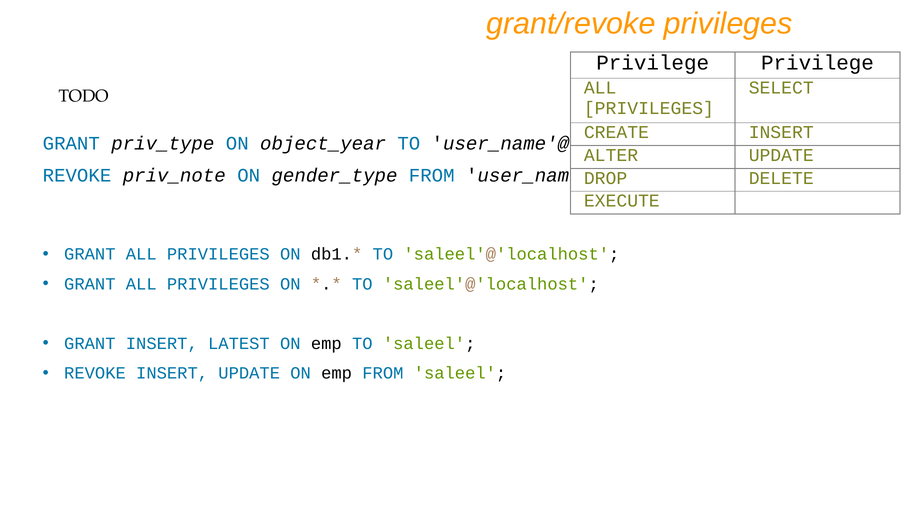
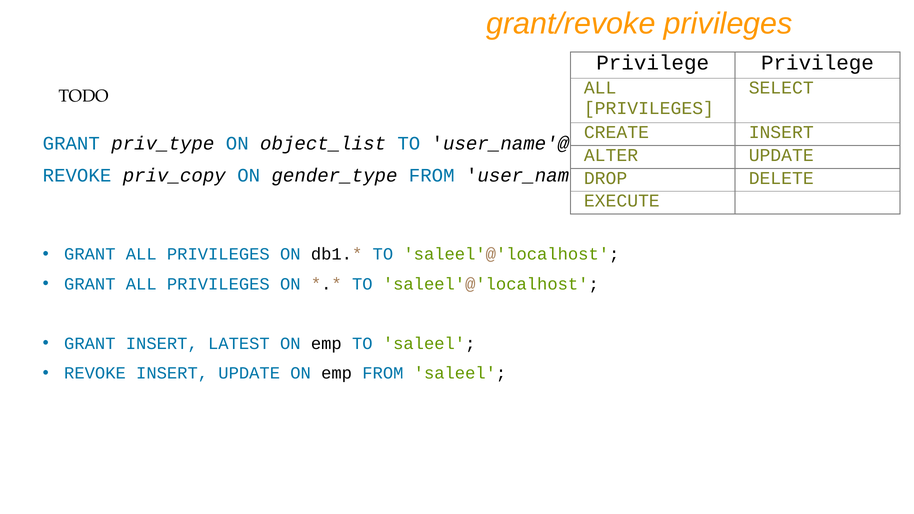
object_year: object_year -> object_list (323, 144)
priv_note: priv_note -> priv_copy (174, 176)
